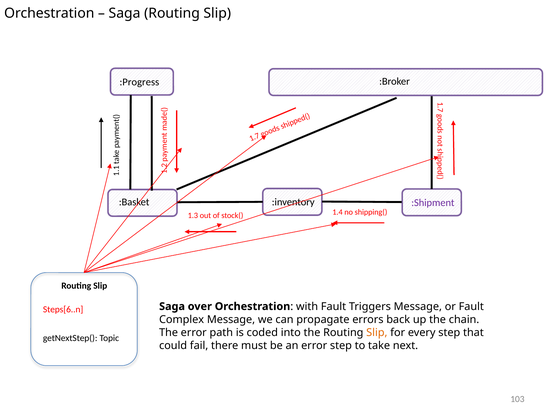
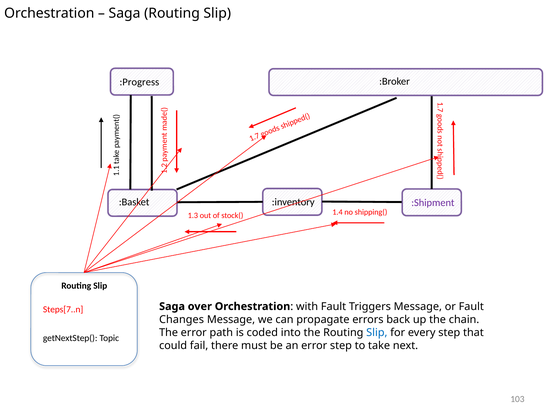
Steps[6..n: Steps[6..n -> Steps[7..n (63, 310)
Complex: Complex -> Changes (182, 320)
Slip colour: orange -> blue (377, 333)
